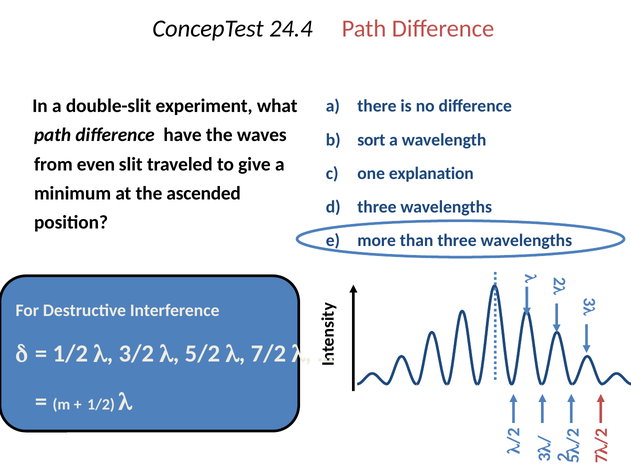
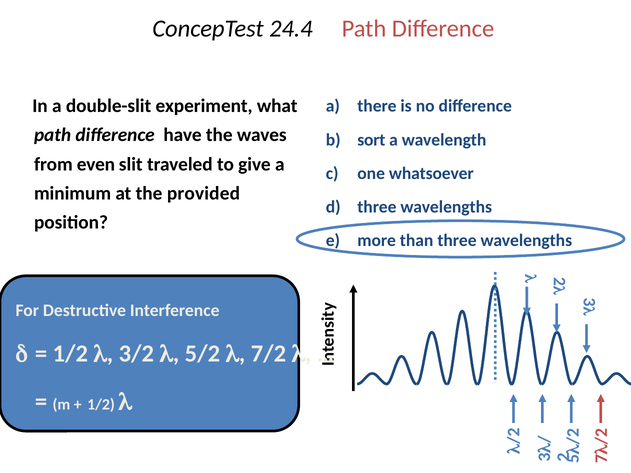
explanation: explanation -> whatsoever (431, 174)
ascended: ascended -> provided (203, 193)
